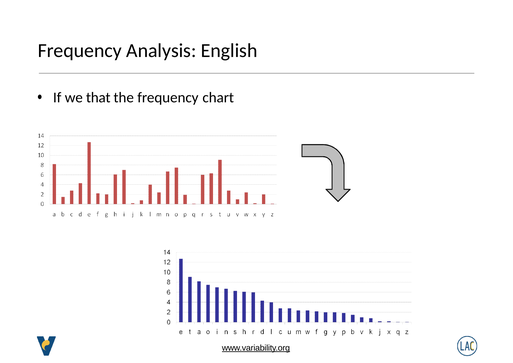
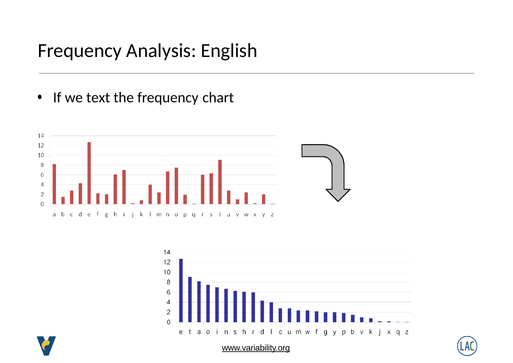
that: that -> text (98, 97)
